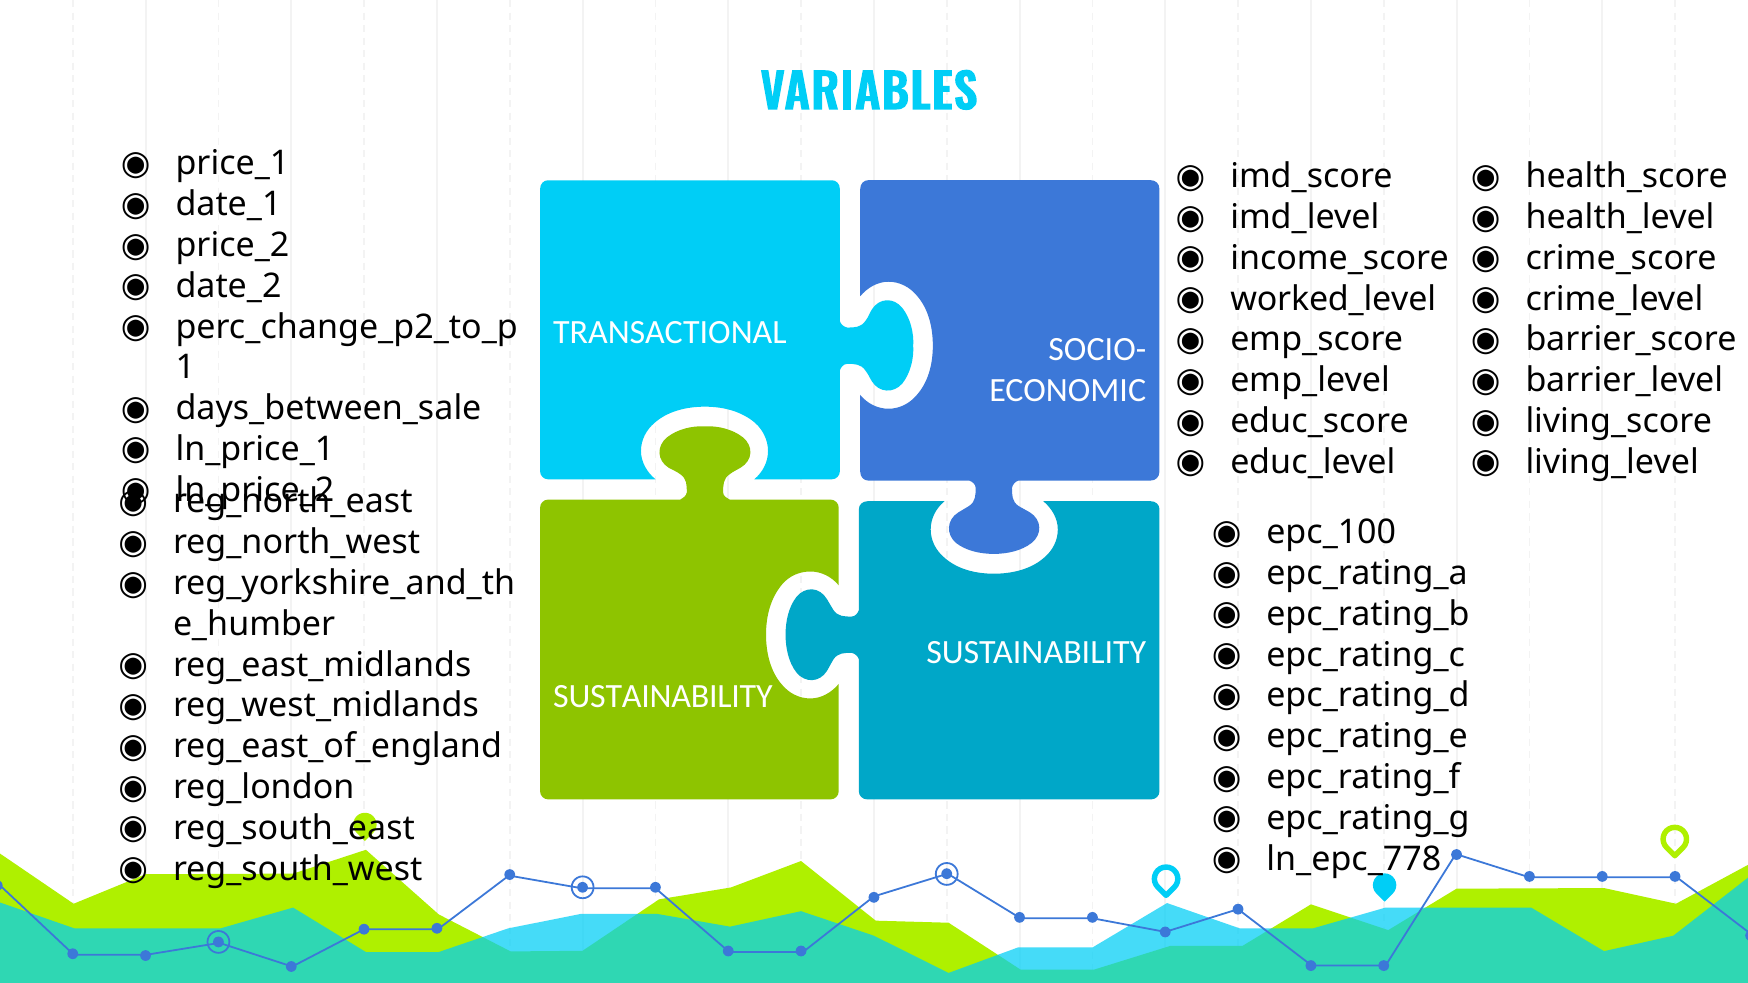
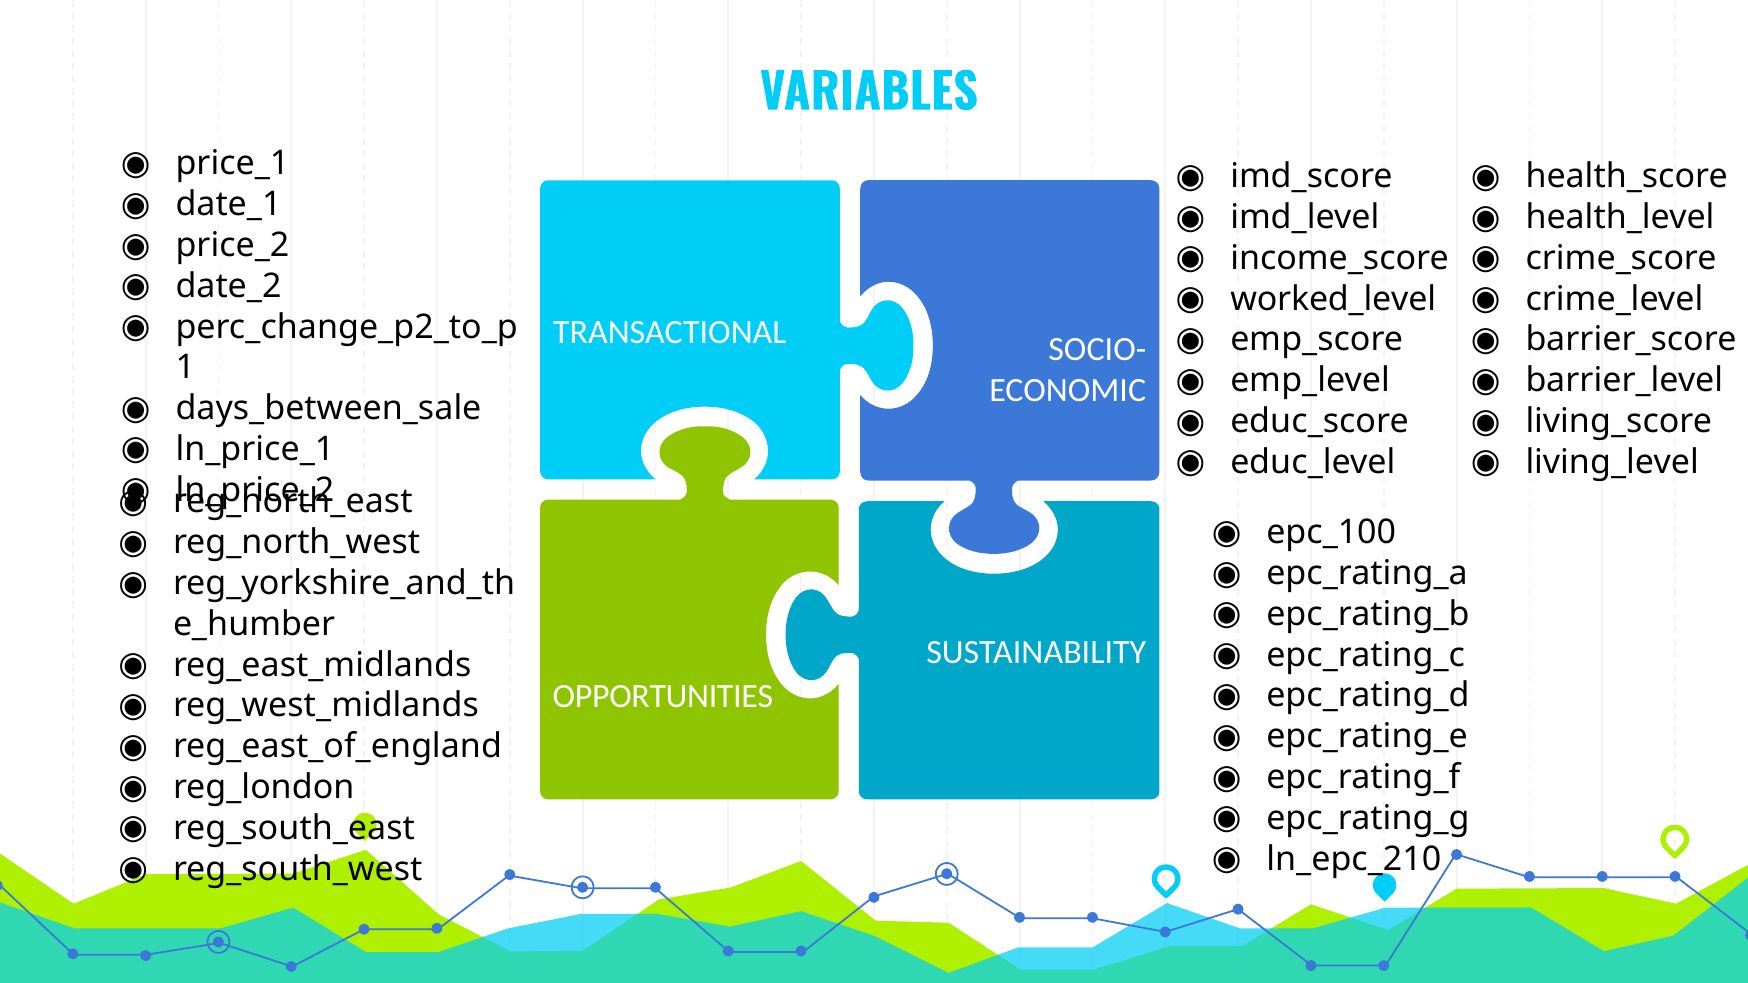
SUSTAINABILITY: SUSTAINABILITY -> OPPORTUNITIES (663, 697)
ln_epc_778: ln_epc_778 -> ln_epc_210 (1354, 859)
